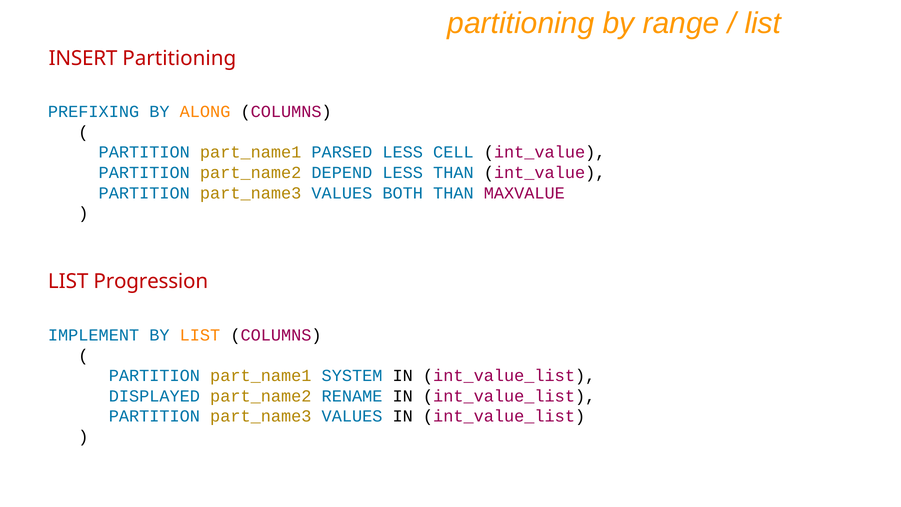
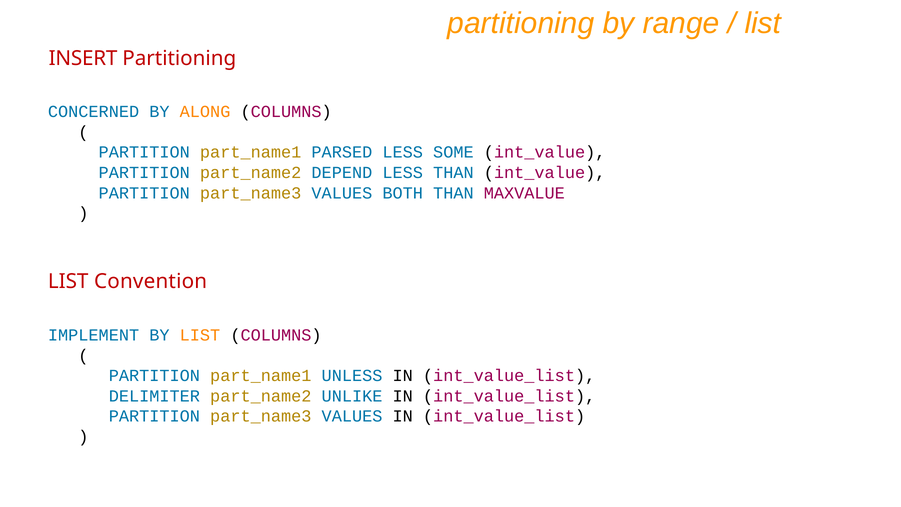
PREFIXING: PREFIXING -> CONCERNED (94, 112)
CELL: CELL -> SOME (453, 152)
Progression: Progression -> Convention (151, 281)
SYSTEM: SYSTEM -> UNLESS (352, 376)
DISPLAYED: DISPLAYED -> DELIMITER (154, 396)
RENAME: RENAME -> UNLIKE (352, 396)
